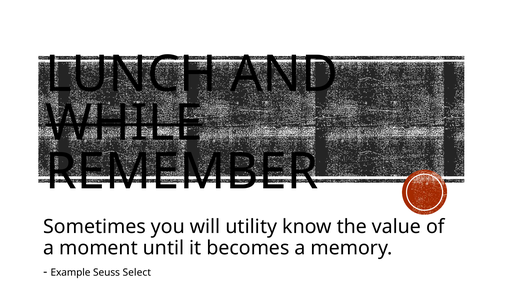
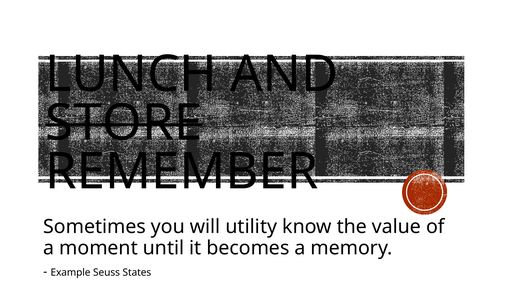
WHILE: WHILE -> STORE (124, 123)
Select: Select -> States (137, 272)
